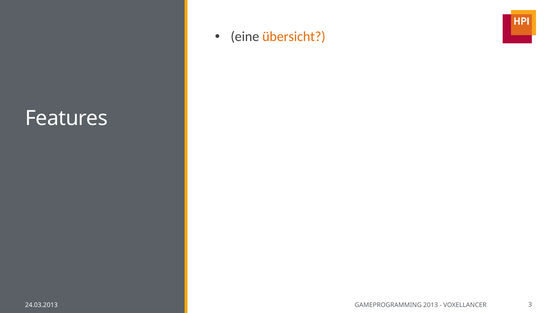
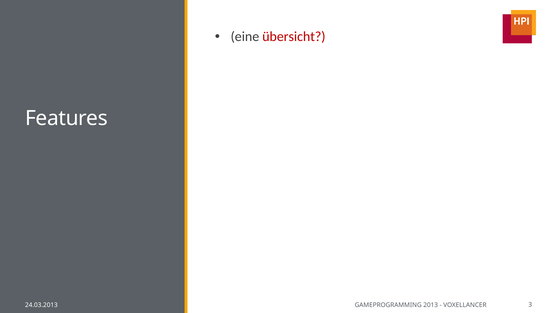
übersicht colour: orange -> red (294, 37)
